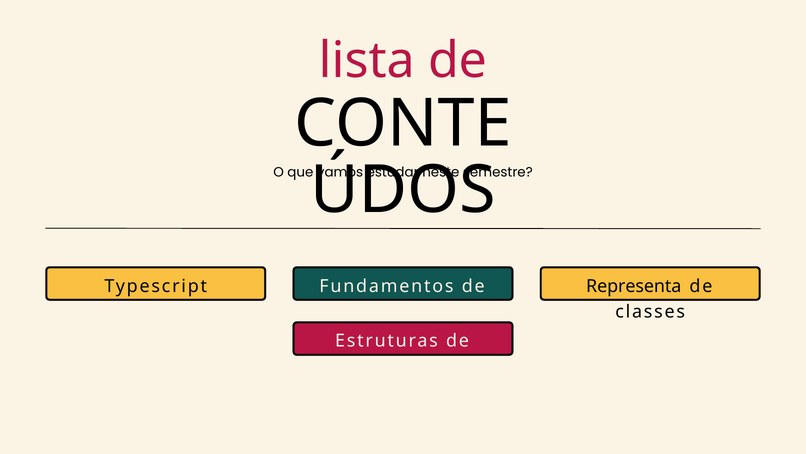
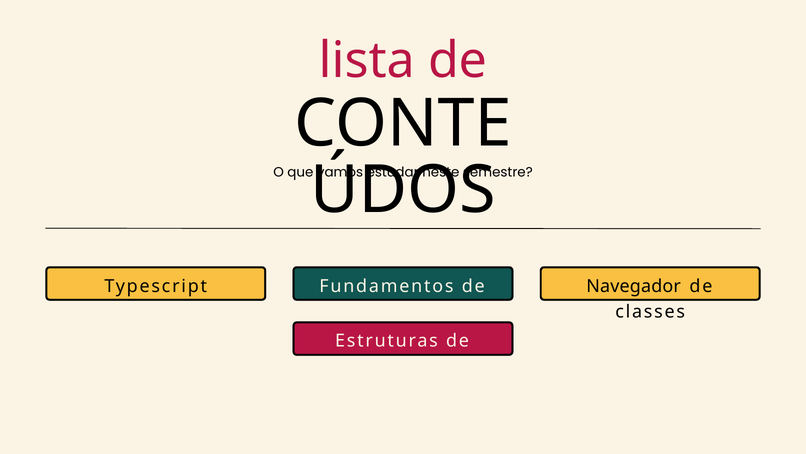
Representa: Representa -> Navegador (634, 286)
